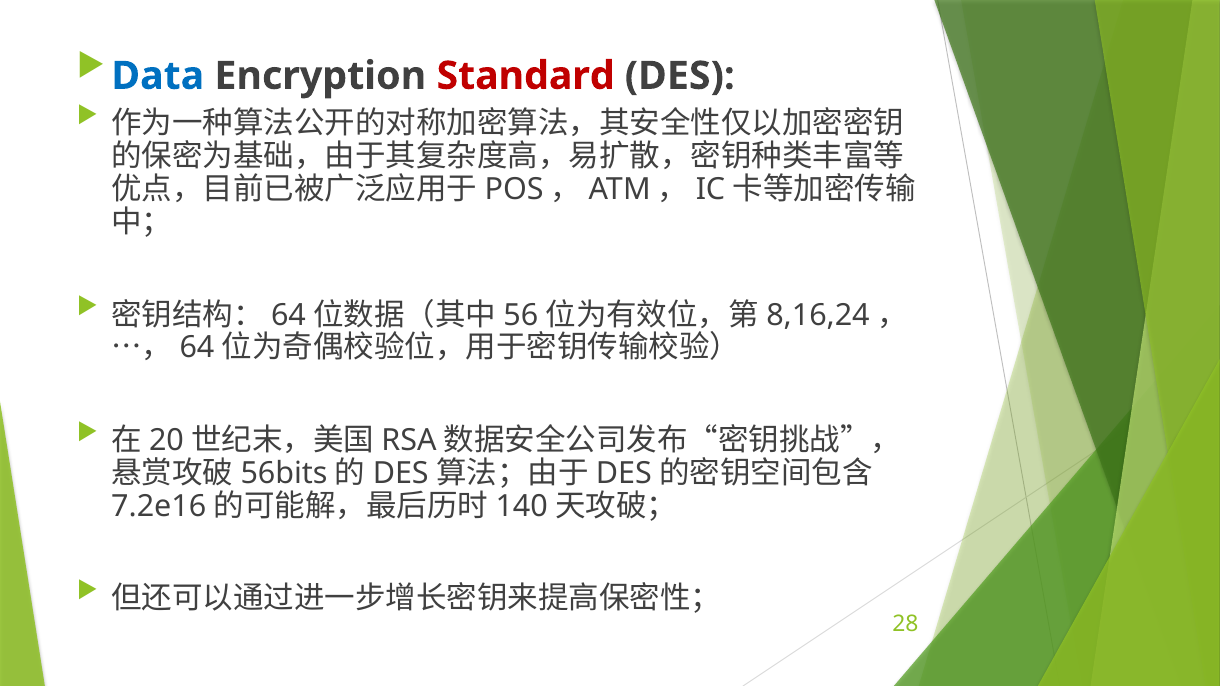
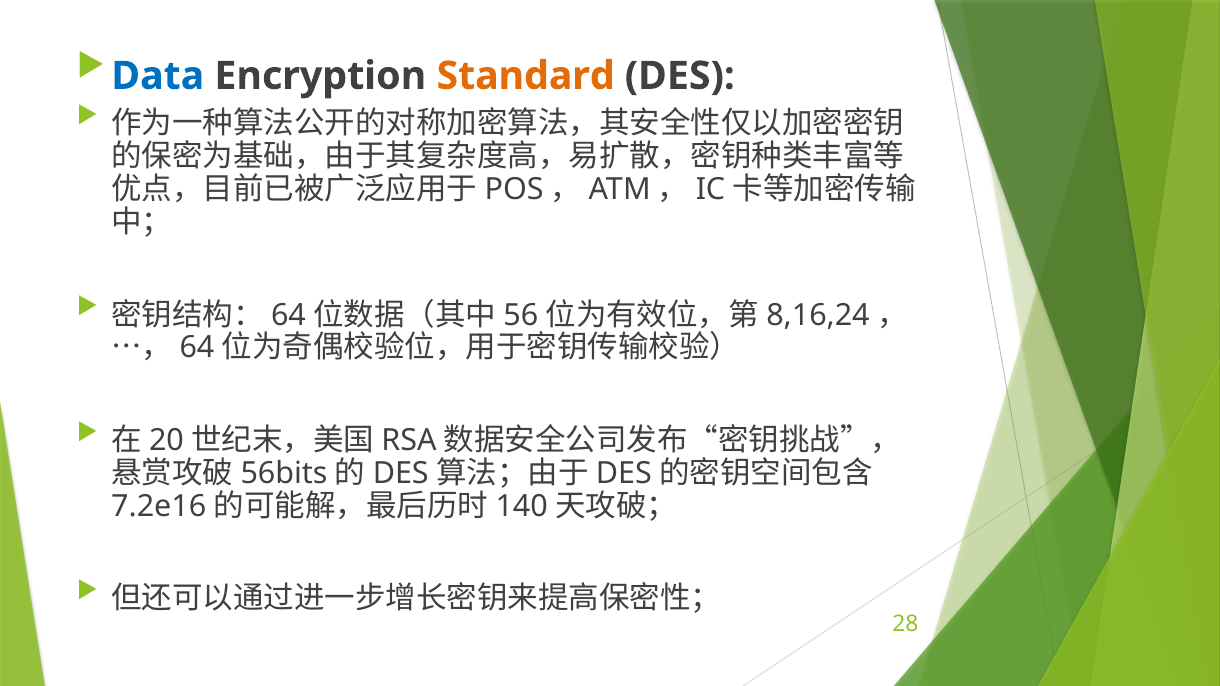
Standard colour: red -> orange (526, 76)
